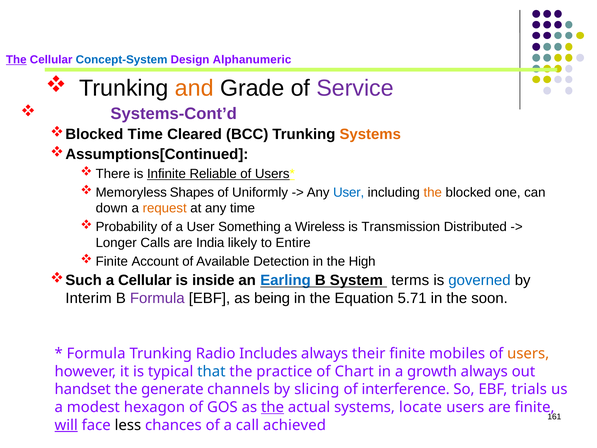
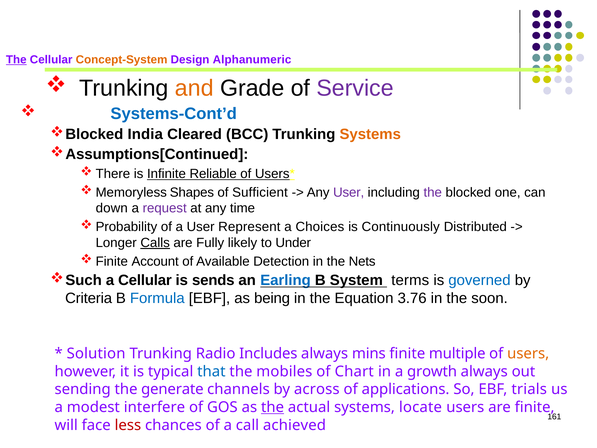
Concept-System colour: blue -> orange (122, 59)
Systems-Cont’d colour: purple -> blue (174, 114)
Time: Time -> India (145, 134)
Uniformly: Uniformly -> Sufficient (260, 192)
User colour: blue -> purple (349, 192)
the colour: orange -> purple (433, 192)
request colour: orange -> purple (165, 208)
Something: Something -> Represent (249, 227)
Wireless: Wireless -> Choices (320, 227)
Transmission: Transmission -> Continuously (401, 227)
Calls underline: none -> present (155, 243)
India: India -> Fully (210, 243)
Entire: Entire -> Under (293, 243)
High: High -> Nets (362, 261)
inside: inside -> sends (213, 280)
Interim: Interim -> Criteria (89, 298)
Formula colour: purple -> blue (157, 298)
5.71: 5.71 -> 3.76 (412, 298)
Formula: Formula -> Solution (96, 353)
their: their -> mins (369, 353)
mobiles: mobiles -> multiple (457, 353)
practice: practice -> mobiles (284, 371)
handset: handset -> sending (83, 389)
slicing: slicing -> across (317, 389)
interference: interference -> applications (406, 389)
hexagon: hexagon -> interfere (154, 407)
will underline: present -> none (66, 425)
less colour: black -> red (128, 425)
